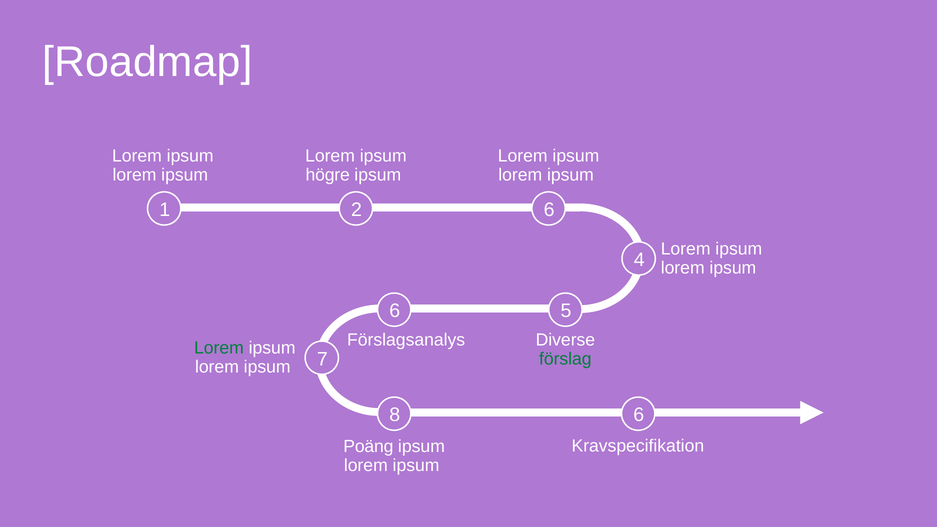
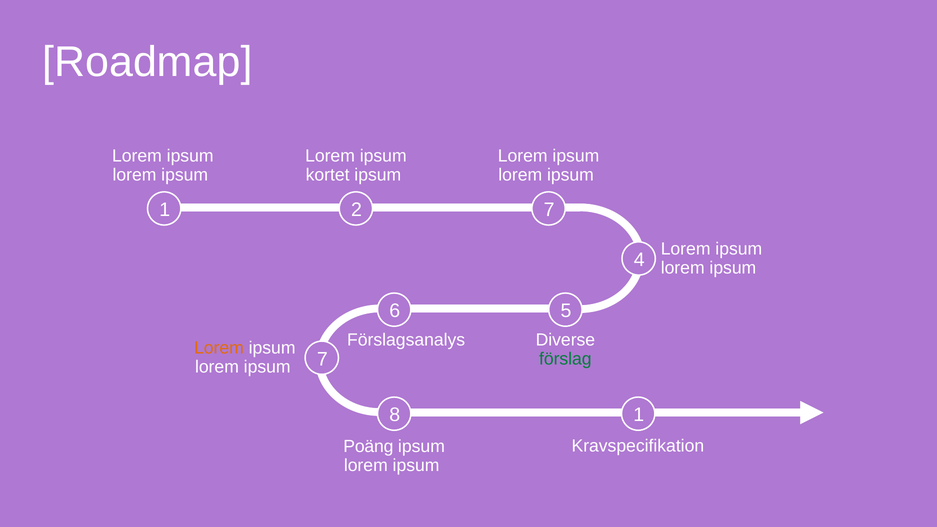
högre: högre -> kortet (328, 175)
2 6: 6 -> 7 (549, 210)
Lorem colour: green -> orange (219, 348)
8 6: 6 -> 1 (639, 415)
